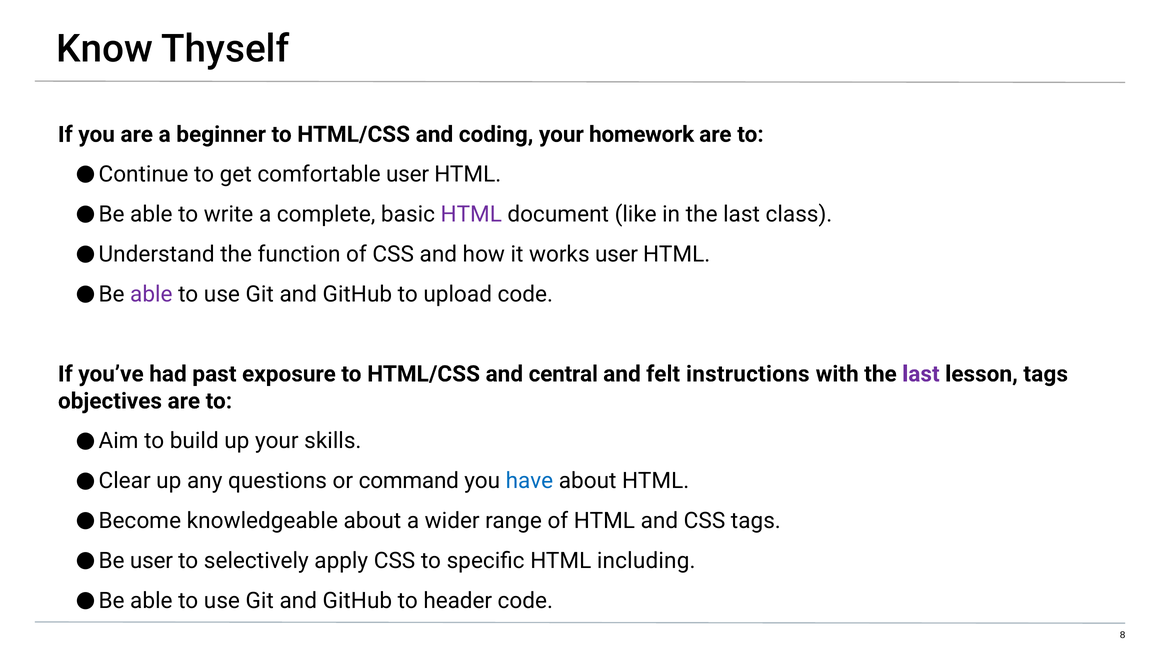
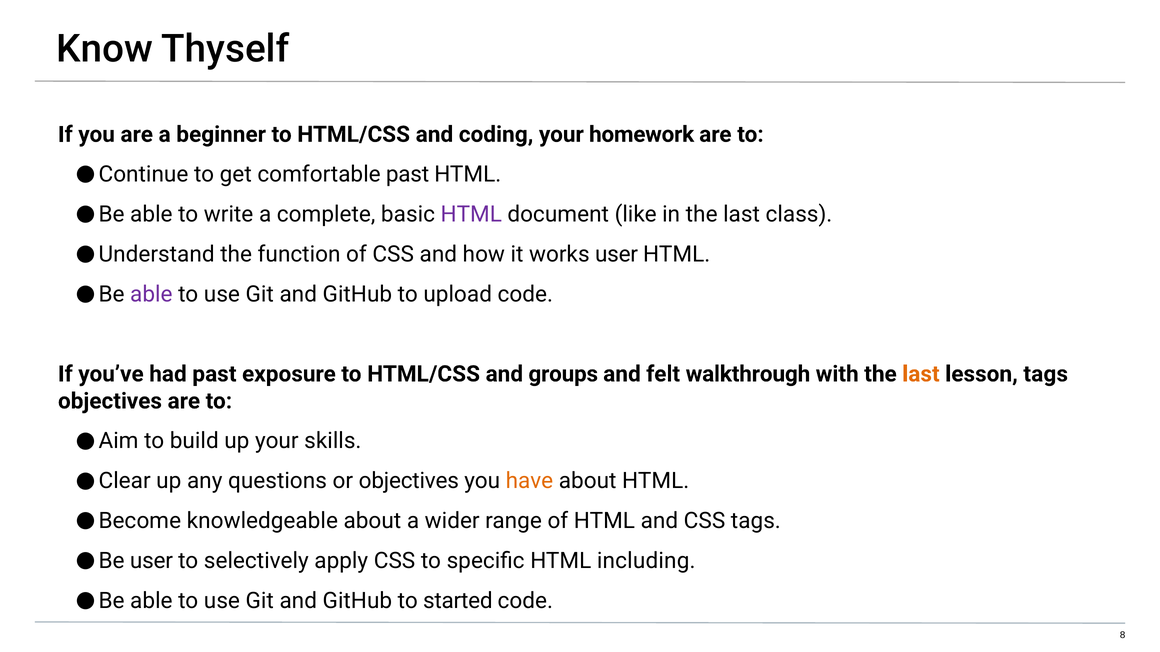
comfortable user: user -> past (408, 174)
central: central -> groups (563, 374)
instructions: instructions -> walkthrough (748, 374)
last colour: purple -> orange (921, 374)
or command: command -> objectives (409, 481)
have colour: blue -> orange (529, 481)
header: header -> started (458, 601)
